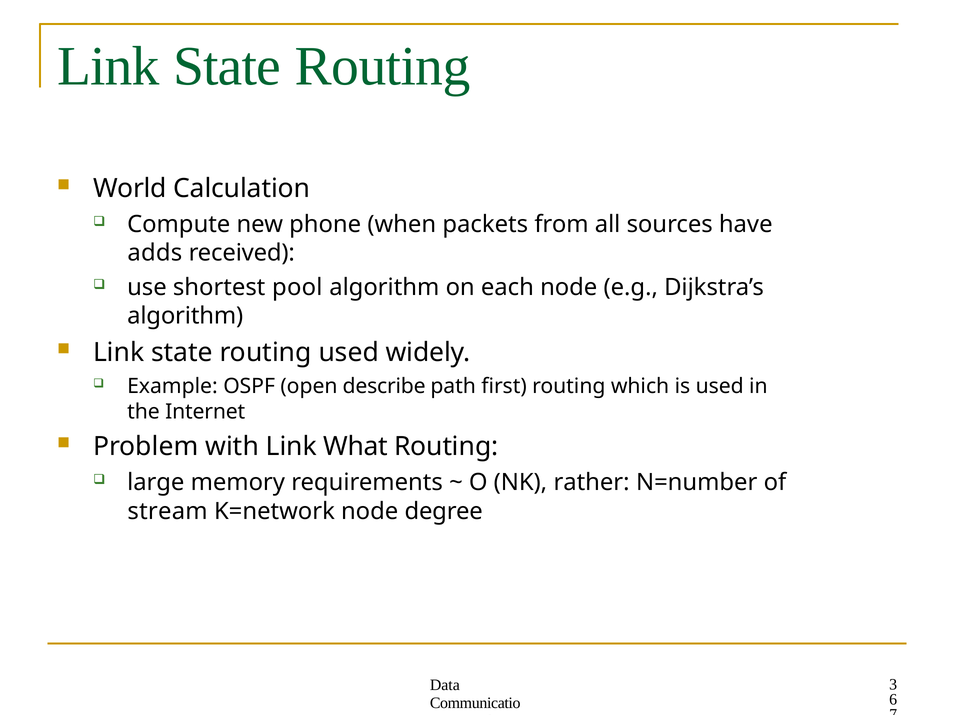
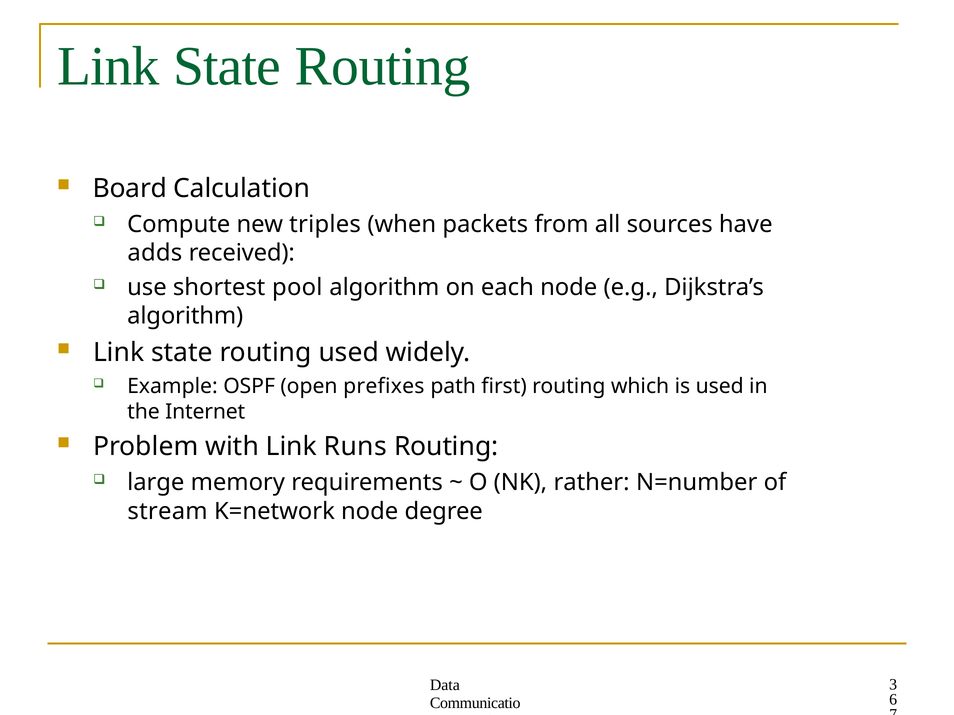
World: World -> Board (130, 189)
phone: phone -> triples (325, 225)
describe: describe -> prefixes (384, 386)
What: What -> Runs (355, 447)
